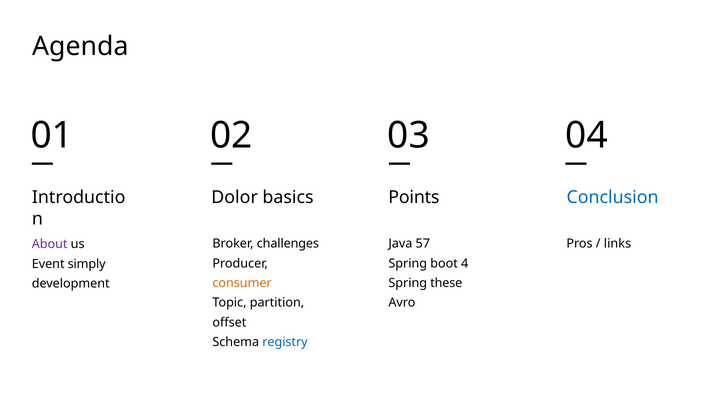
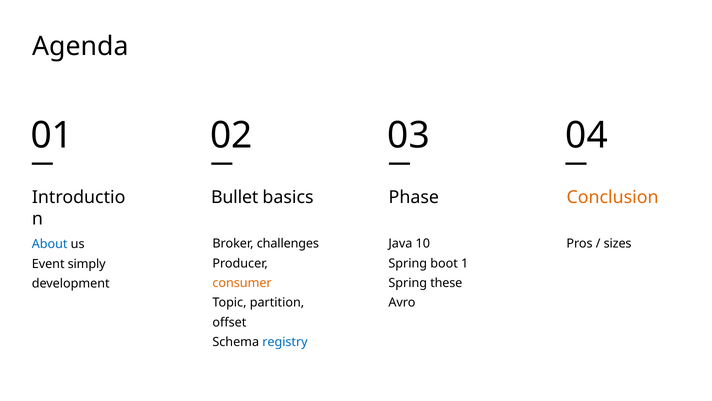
Dolor: Dolor -> Bullet (235, 197)
Points: Points -> Phase (414, 197)
Conclusion colour: blue -> orange (613, 197)
57: 57 -> 10 (423, 243)
links: links -> sizes (618, 243)
About colour: purple -> blue (50, 244)
4: 4 -> 1 (465, 263)
